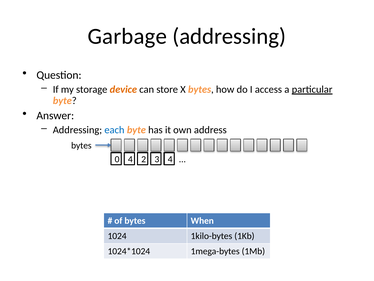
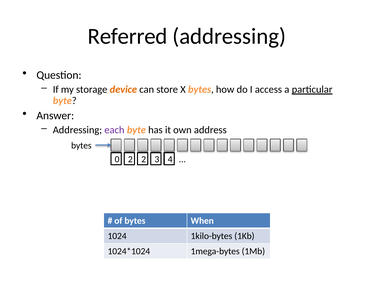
Garbage: Garbage -> Referred (128, 36)
each colour: blue -> purple (114, 130)
0 4: 4 -> 2 (130, 159)
